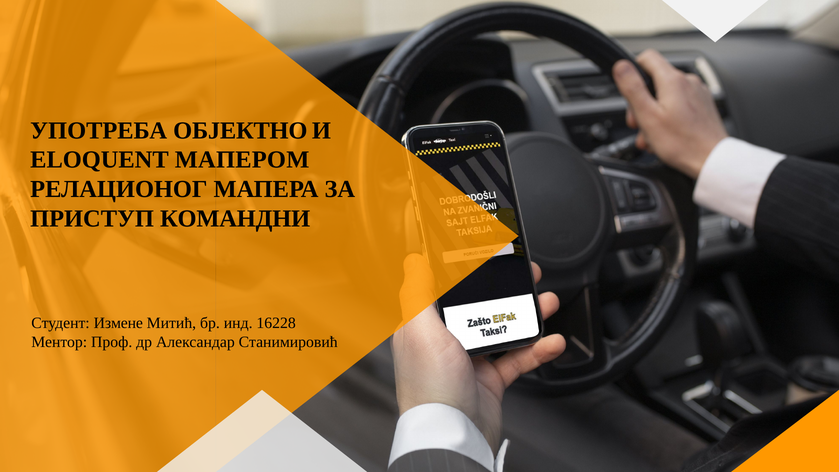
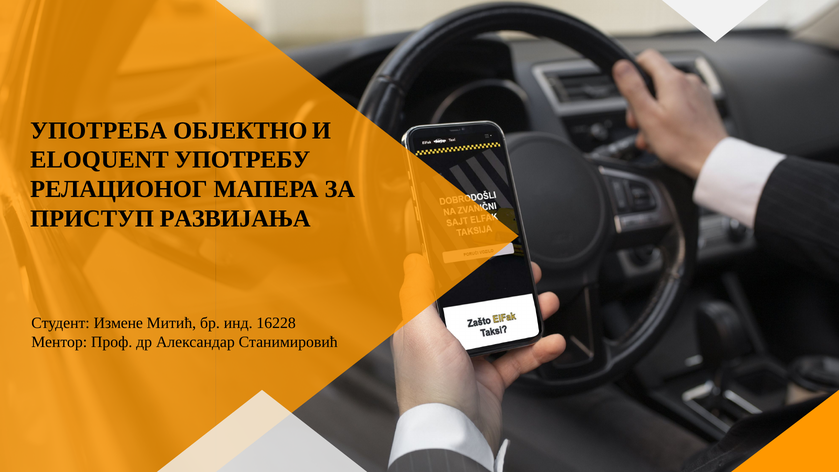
МАПЕРОМ: МАПЕРОМ -> УПОТРЕБУ (242, 160)
КОМАНДНИ: КОМАНДНИ -> РАЗВИЈАЊА (235, 219)
